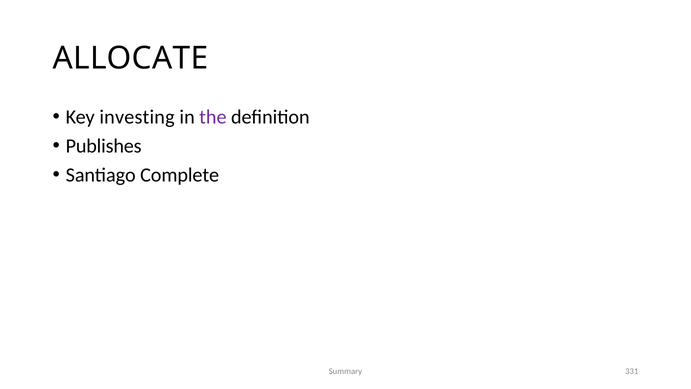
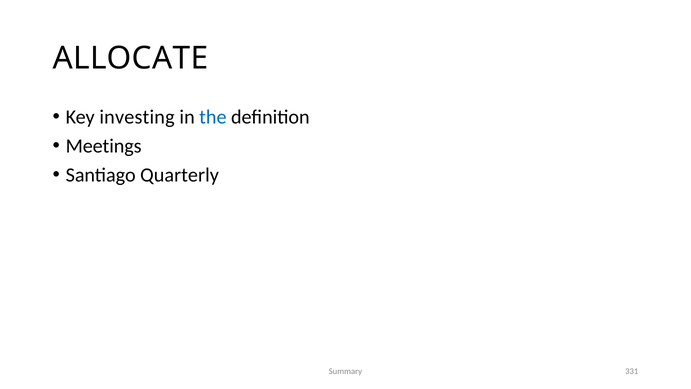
the colour: purple -> blue (213, 117)
Publishes: Publishes -> Meetings (104, 146)
Complete: Complete -> Quarterly (180, 175)
